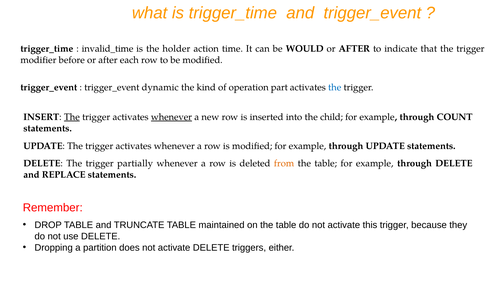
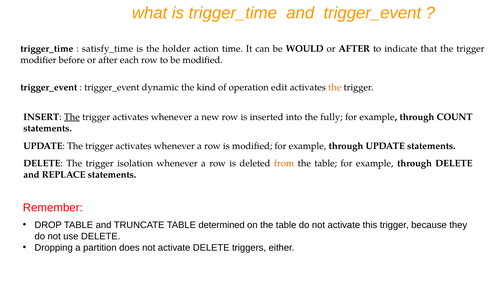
invalid_time: invalid_time -> satisfy_time (107, 49)
part: part -> edit (279, 87)
the colour: blue -> orange (335, 87)
whenever underline: present -> none (171, 117)
child: child -> fully (331, 117)
partially: partially -> isolation (135, 163)
maintained: maintained -> determined (222, 224)
